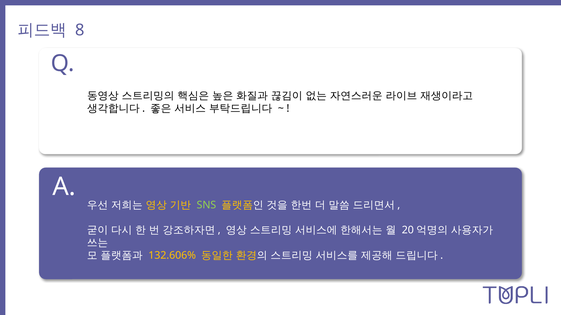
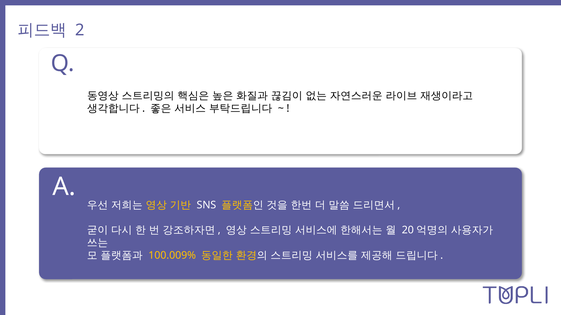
8: 8 -> 2 (80, 30)
SNS colour: light green -> white (206, 205)
132.606%: 132.606% -> 100.009% (172, 256)
